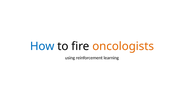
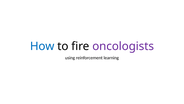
oncologists colour: orange -> purple (123, 46)
